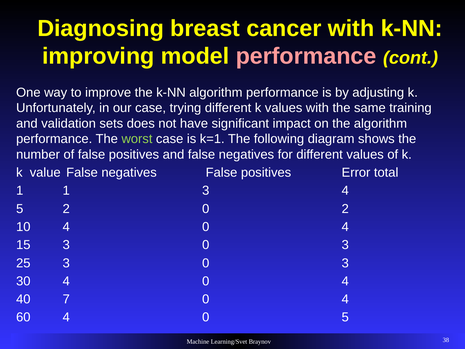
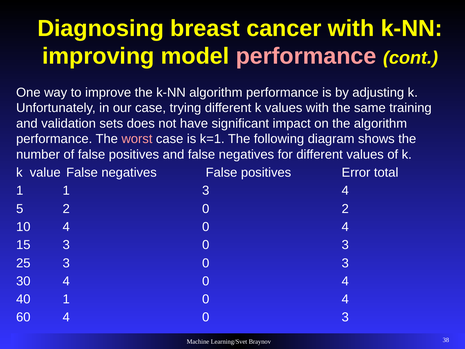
worst colour: light green -> pink (137, 139)
40 7: 7 -> 1 (66, 299)
4 0 5: 5 -> 3 (345, 317)
